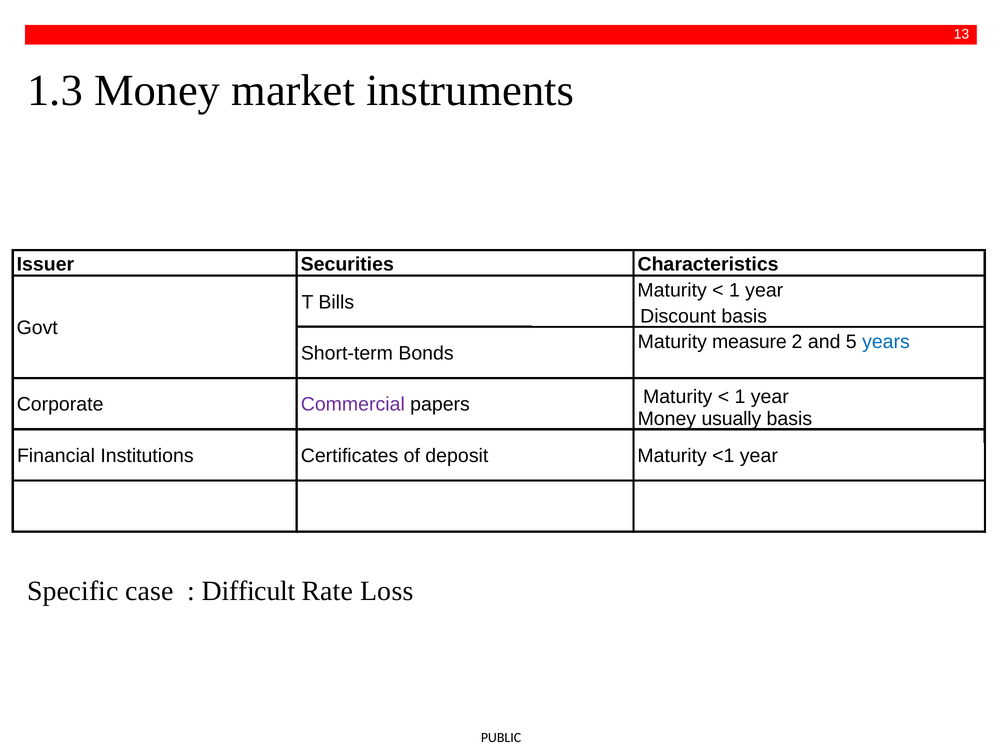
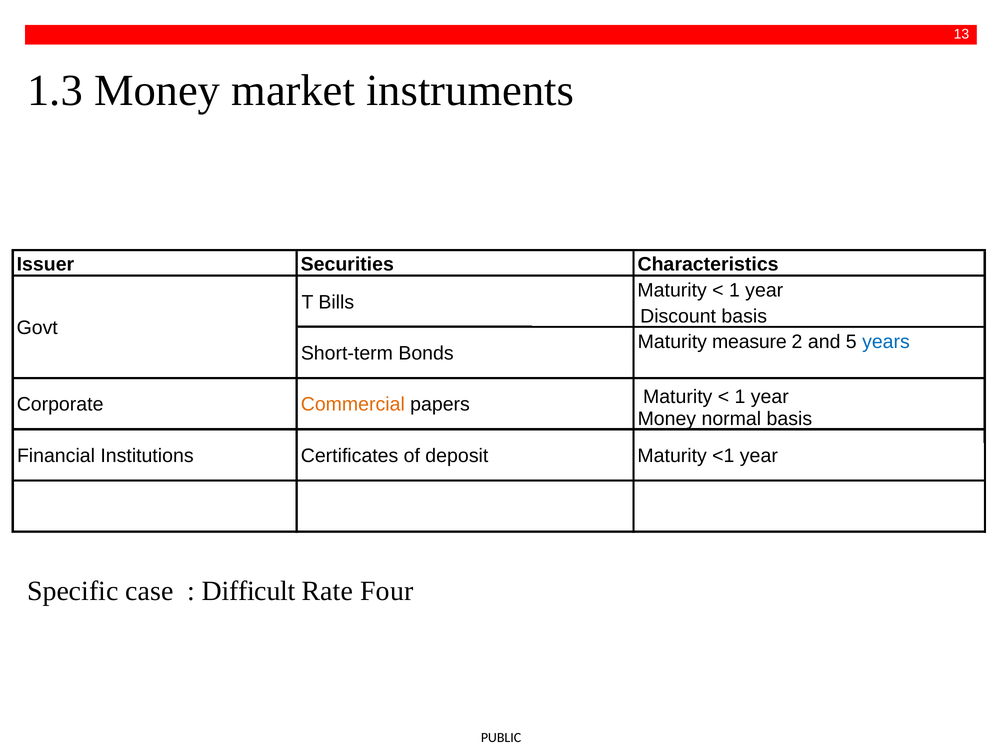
Commercial colour: purple -> orange (353, 405)
usually: usually -> normal (731, 419)
Loss: Loss -> Four (387, 591)
